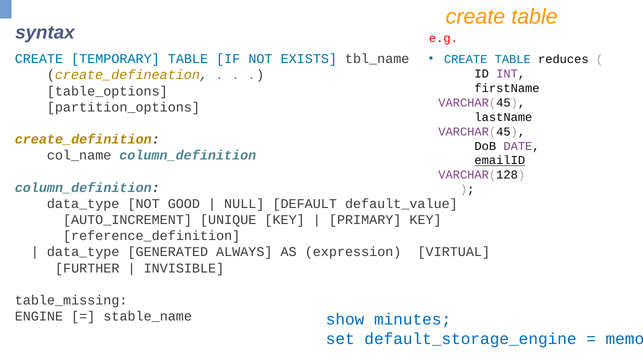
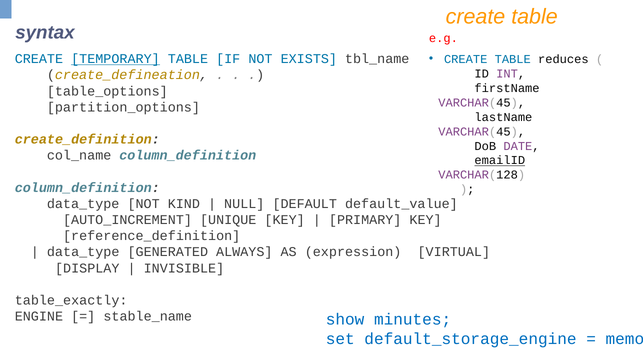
TEMPORARY underline: none -> present (115, 59)
GOOD: GOOD -> KIND (184, 204)
FURTHER: FURTHER -> DISPLAY (87, 268)
table_missing: table_missing -> table_exactly (71, 300)
